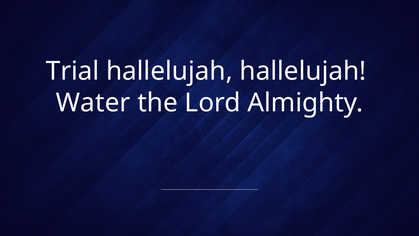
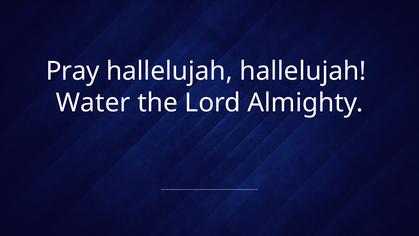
Trial: Trial -> Pray (73, 71)
